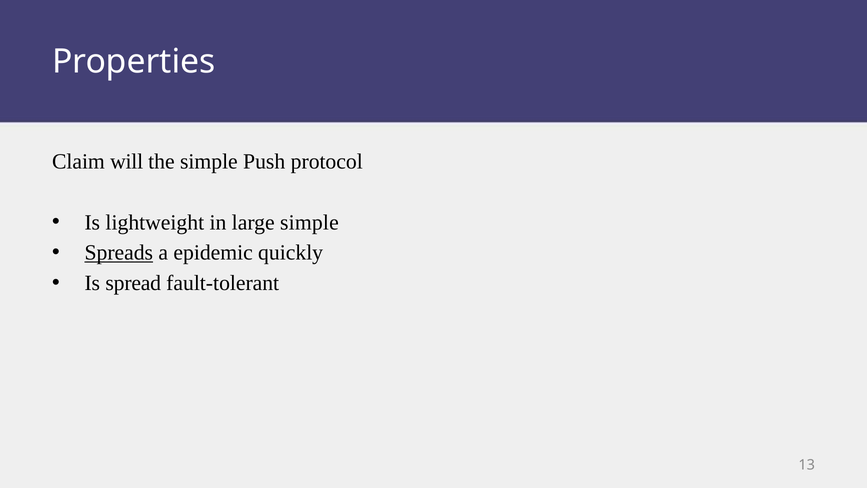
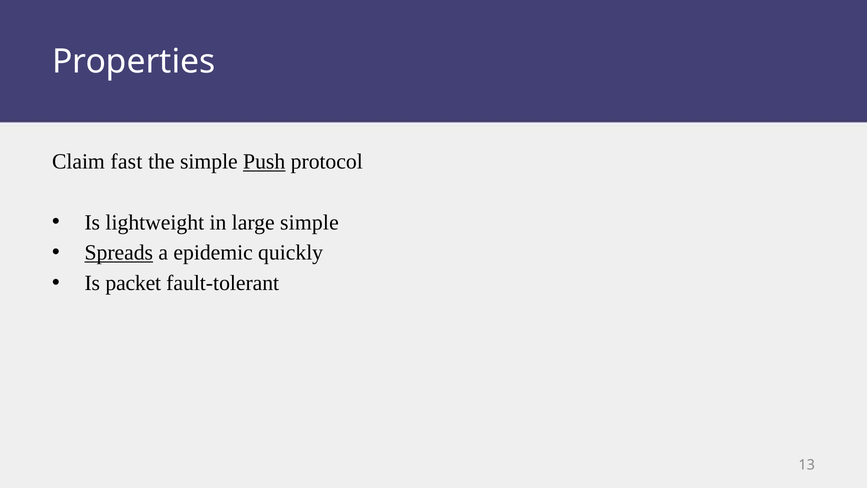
will: will -> fast (126, 162)
Push underline: none -> present (264, 162)
spread: spread -> packet (133, 283)
